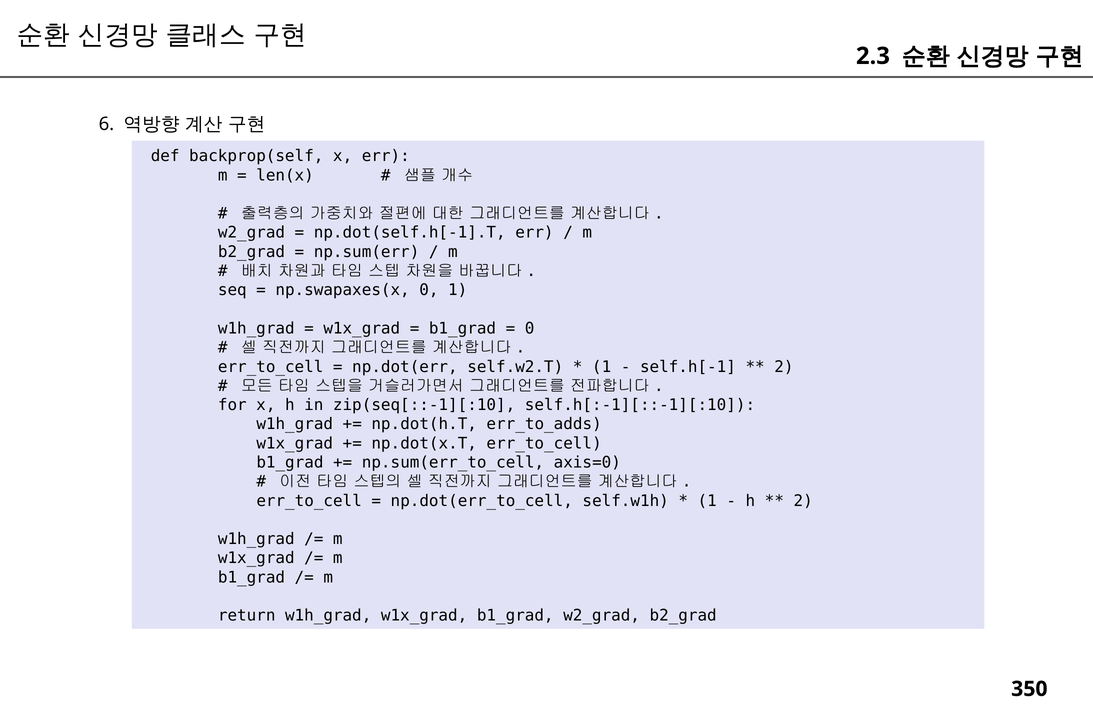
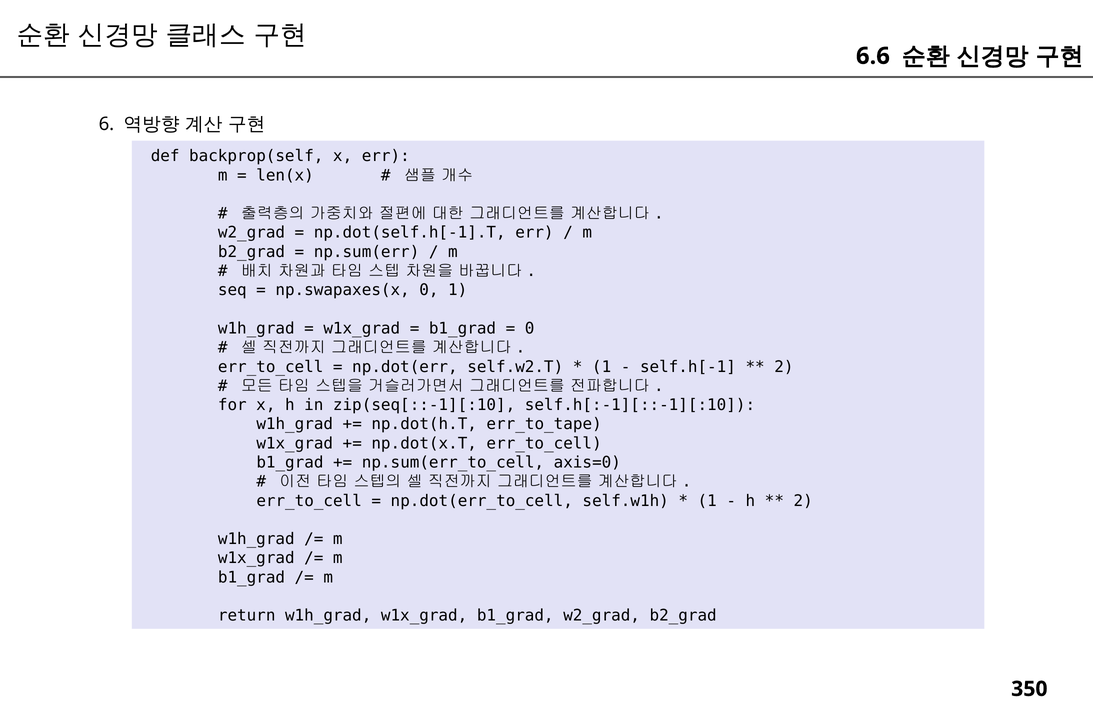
2.3: 2.3 -> 6.6 (873, 56)
err_to_adds: err_to_adds -> err_to_tape (544, 424)
